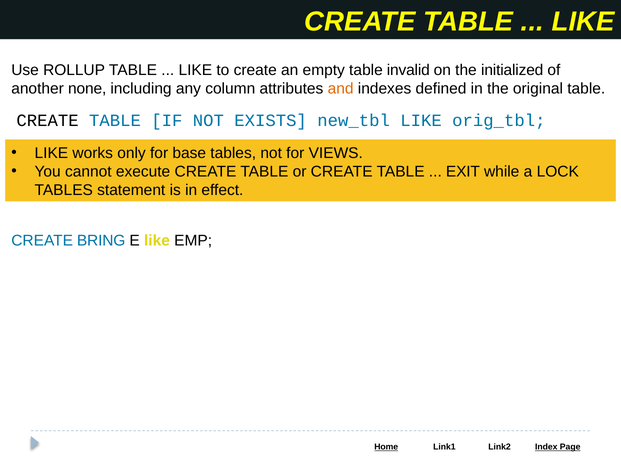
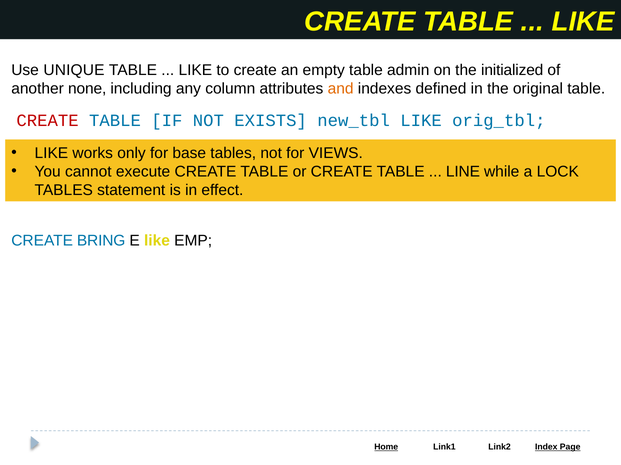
ROLLUP: ROLLUP -> UNIQUE (74, 70)
invalid: invalid -> admin (408, 70)
CREATE colour: black -> red (48, 121)
EXIT: EXIT -> LINE (463, 172)
